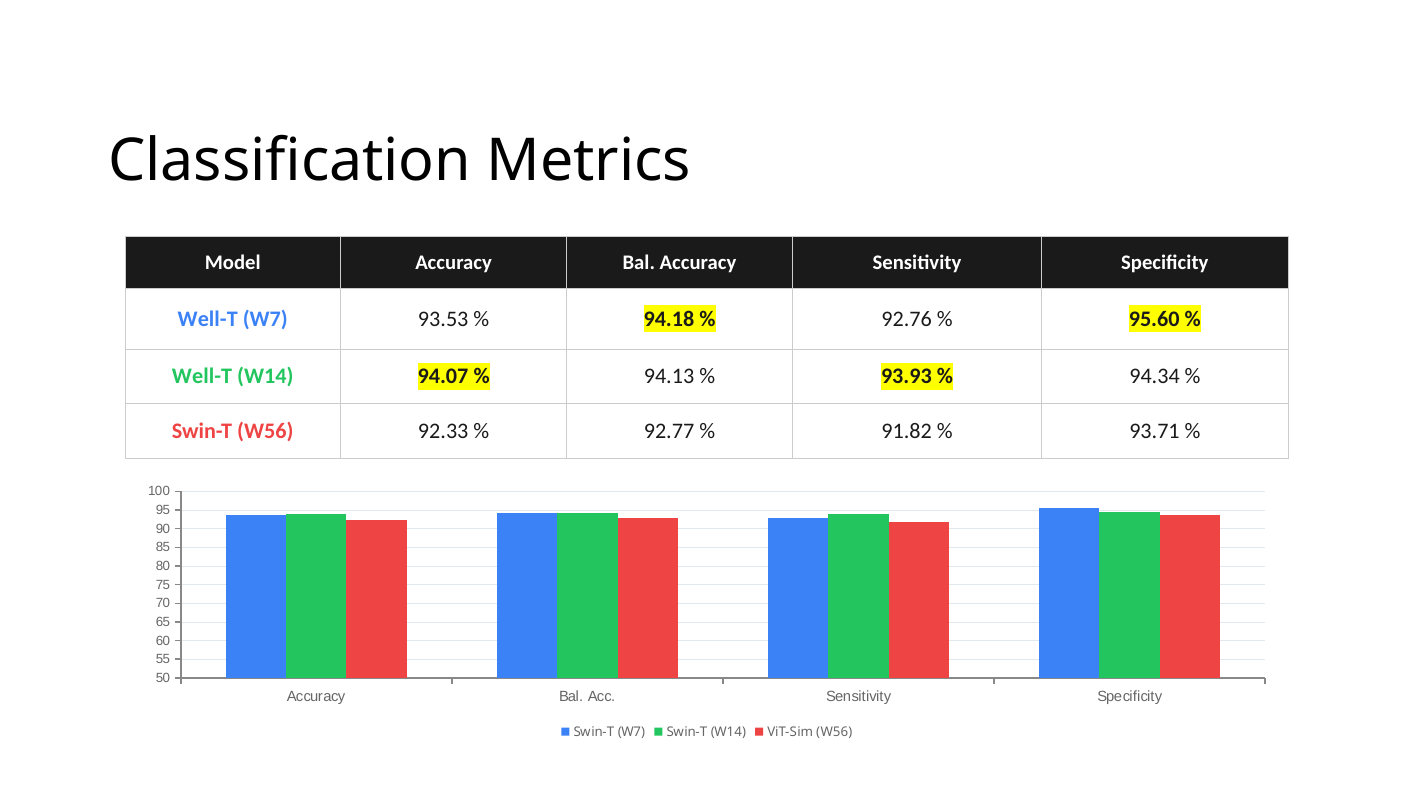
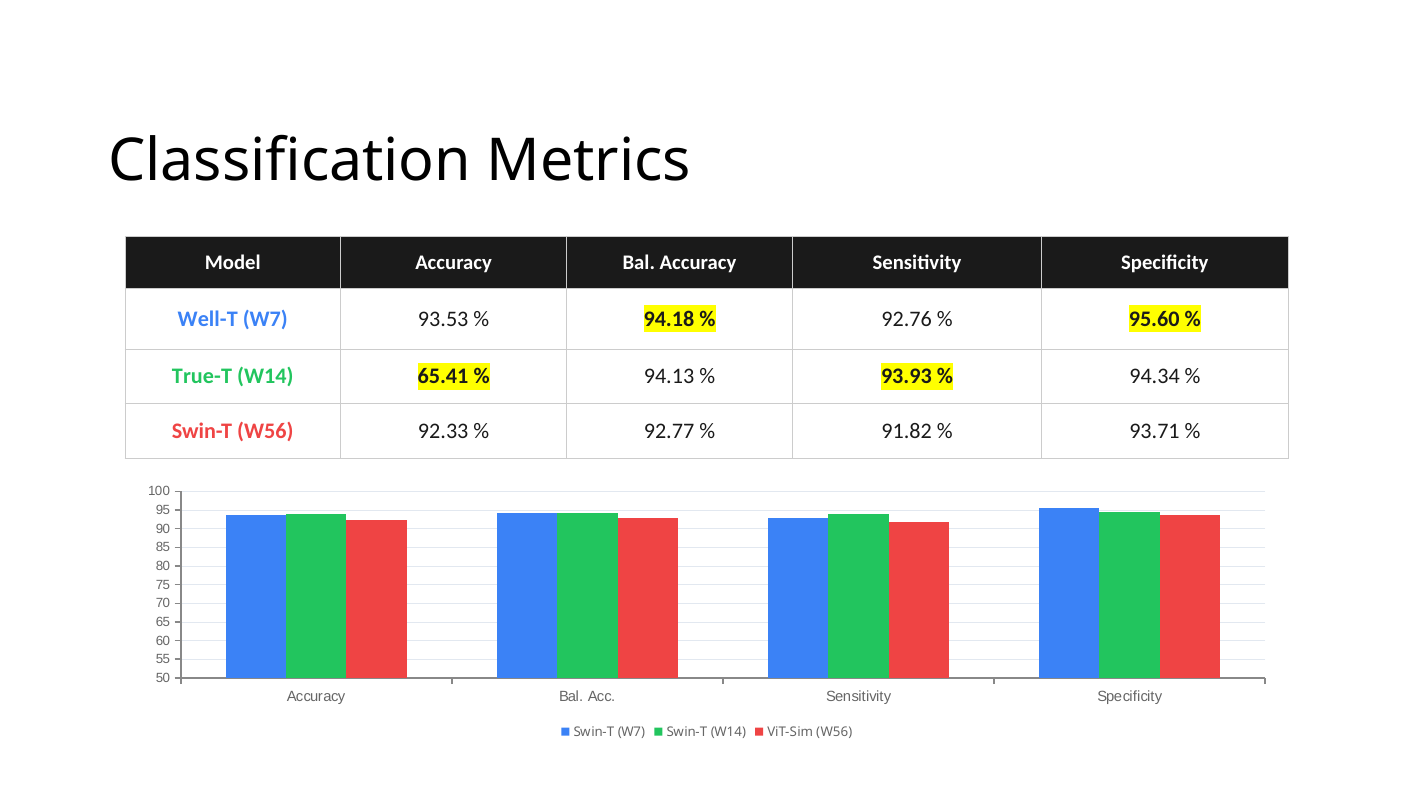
Well-T: Well-T -> True-T (202, 377)
94.07: 94.07 -> 65.41 (443, 377)
